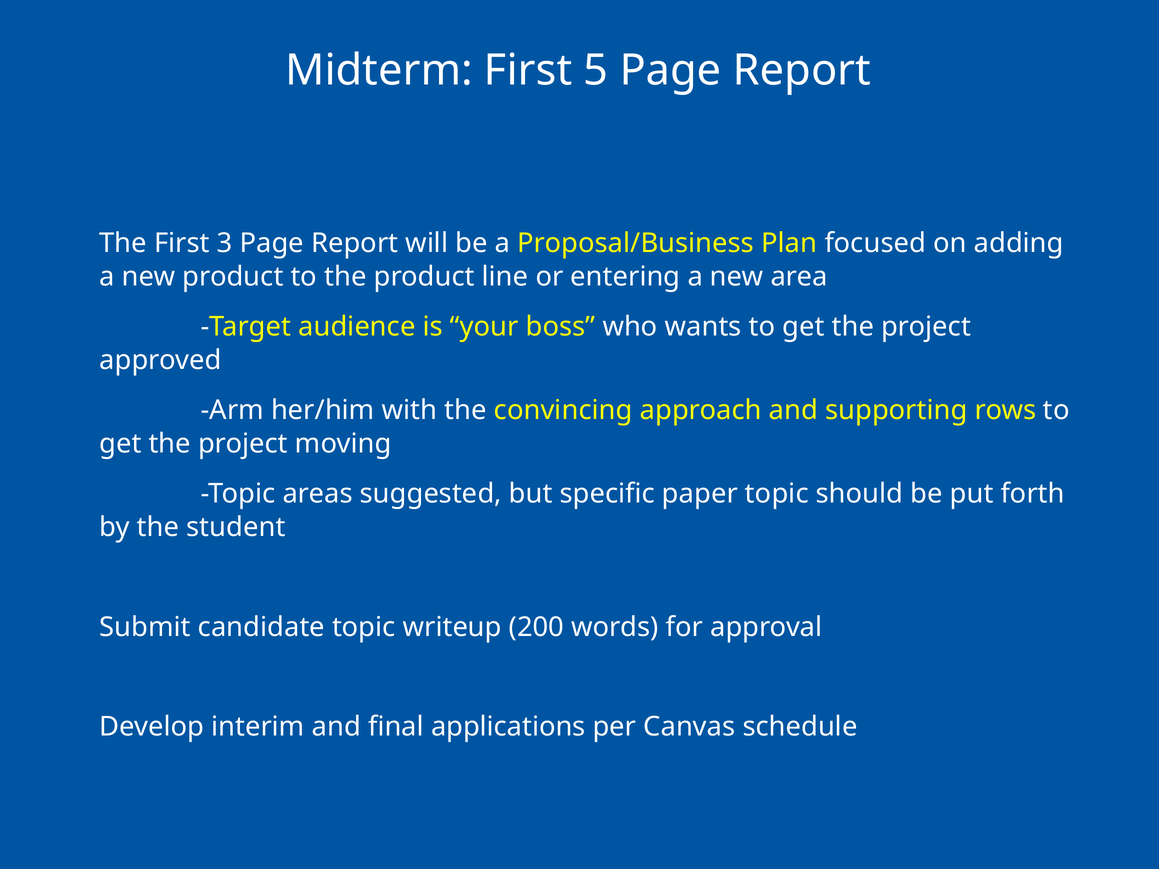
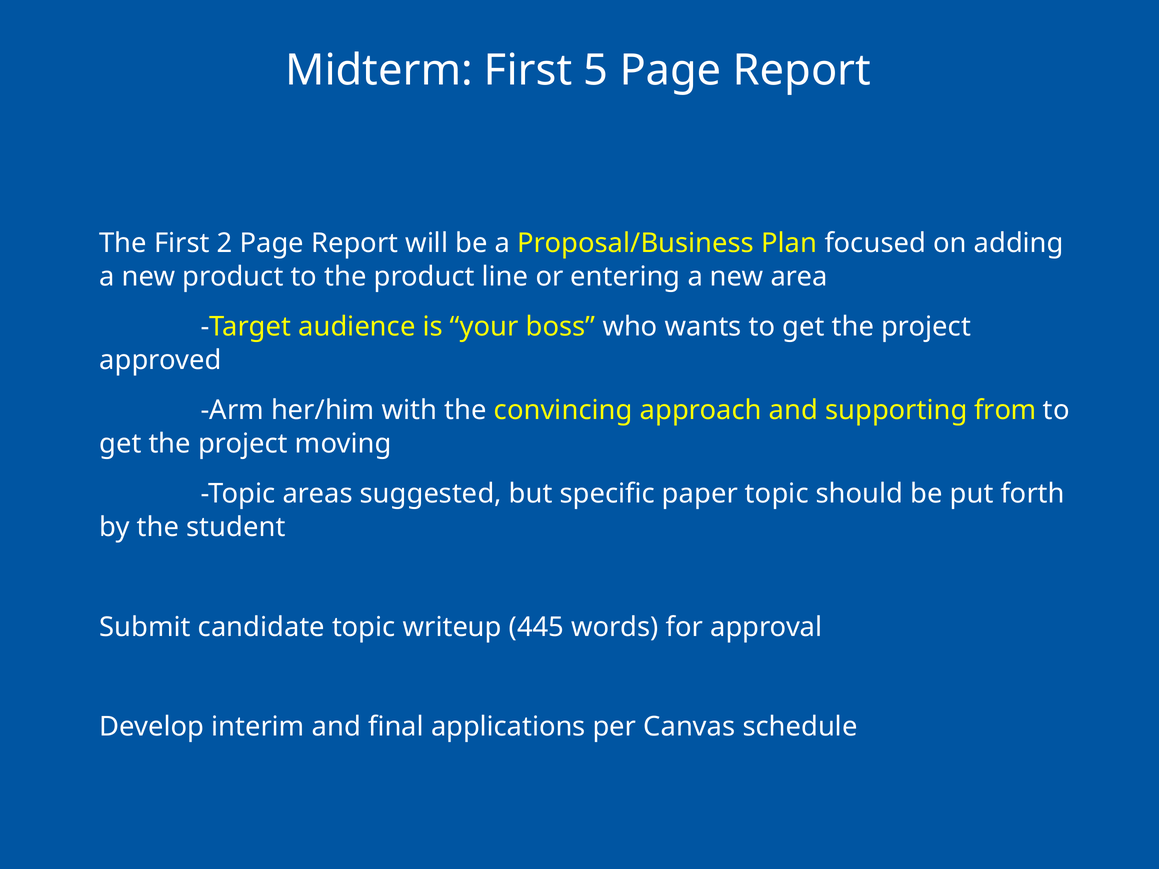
3: 3 -> 2 (225, 243)
rows: rows -> from (1005, 410)
200: 200 -> 445 (537, 627)
